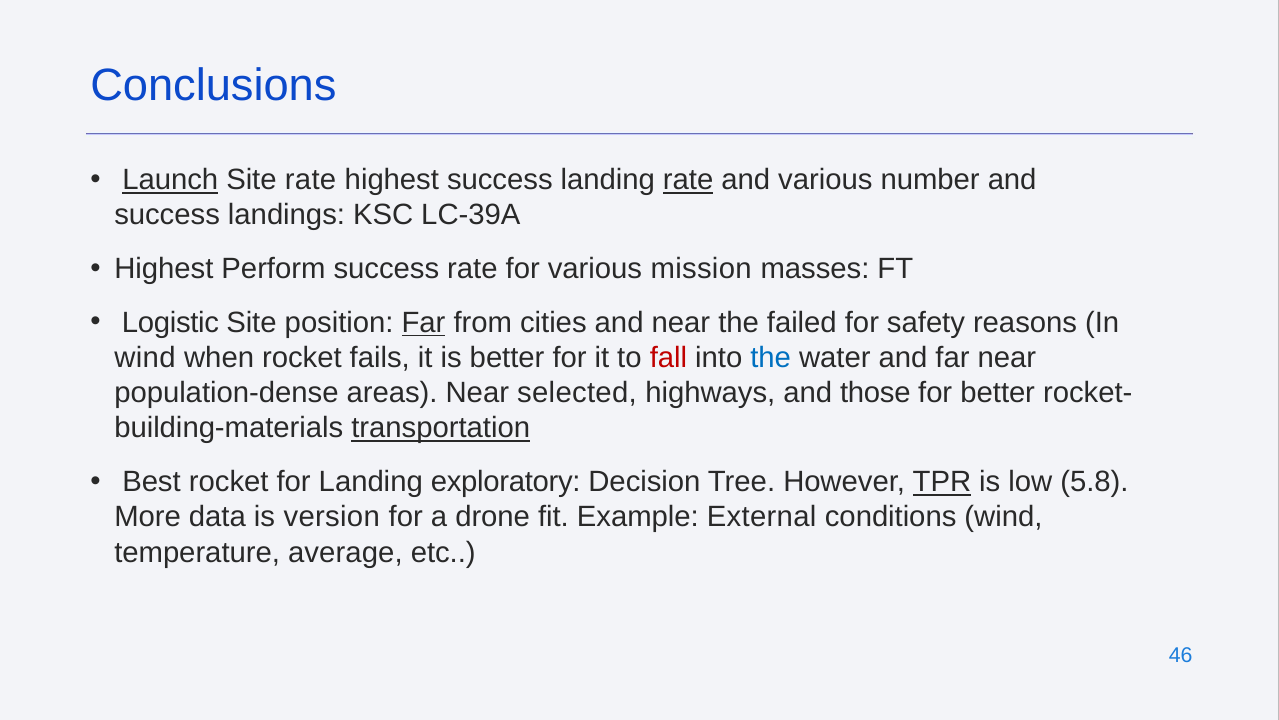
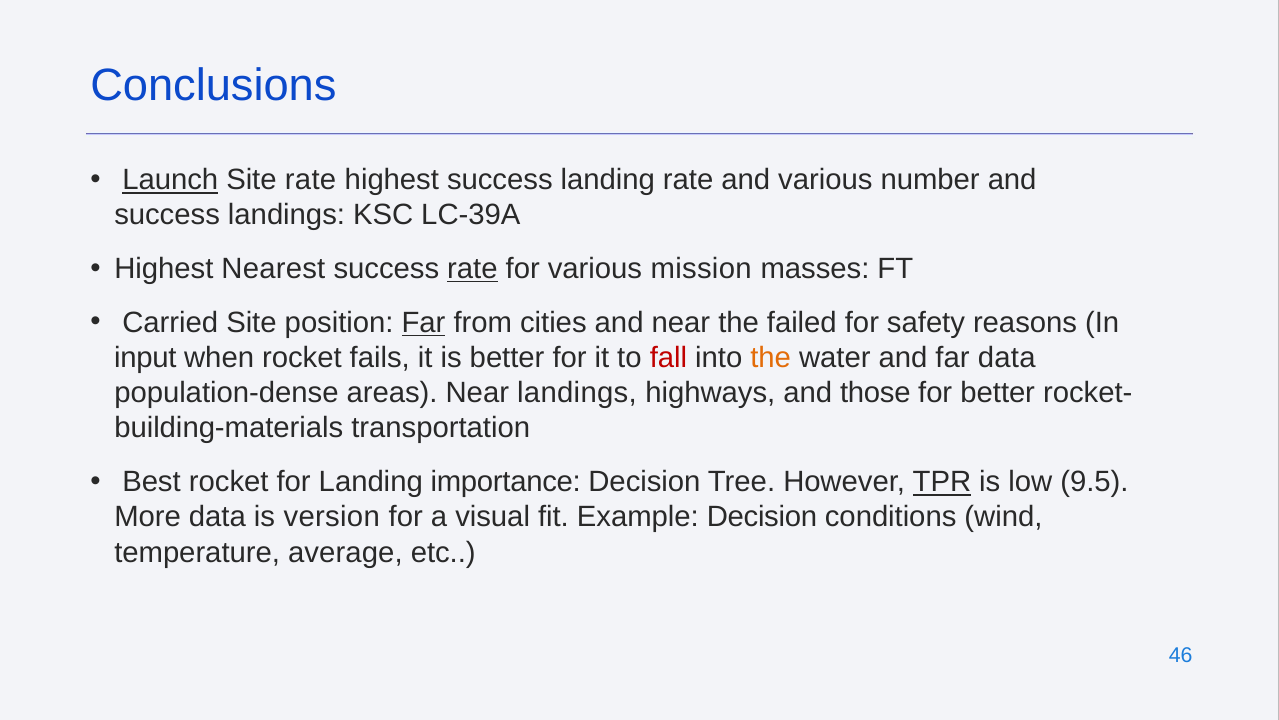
rate underline: present -> none (688, 180)
Perform: Perform -> Nearest (273, 269)
rate underline: none -> present (472, 269)
Logistic: Logistic -> Carried (170, 323)
wind: wind -> input (145, 358)
the colour: blue -> orange (771, 358)
far near: near -> data (1007, 358)
Near selected: selected -> landings (577, 393)
transportation underline: present -> none (441, 428)
exploratory: exploratory -> importance (506, 482)
5.8: 5.8 -> 9.5 (1094, 482)
drone: drone -> visual (493, 517)
Example External: External -> Decision (762, 517)
